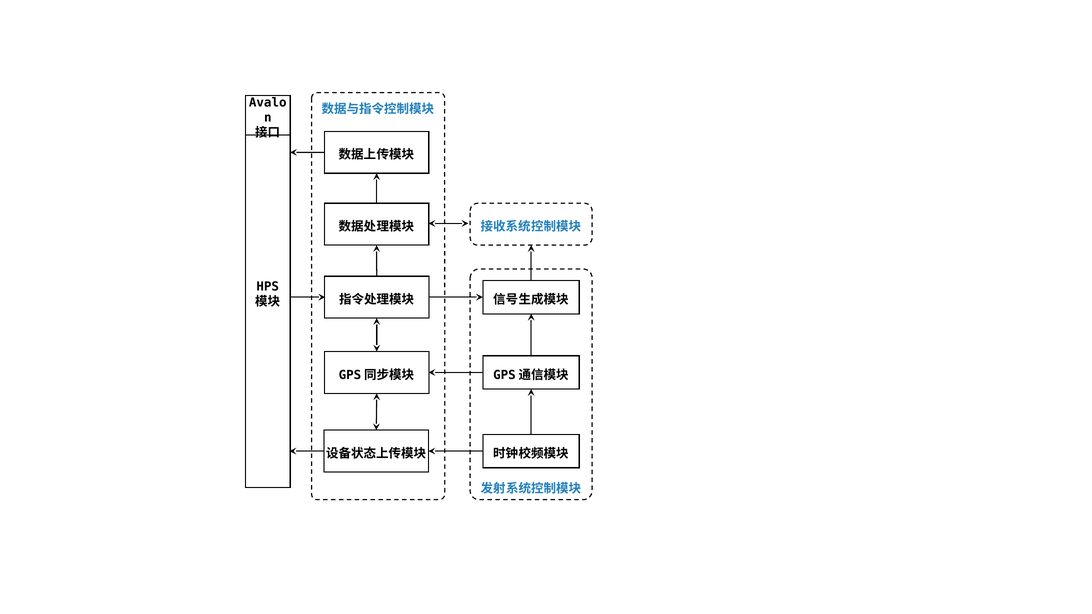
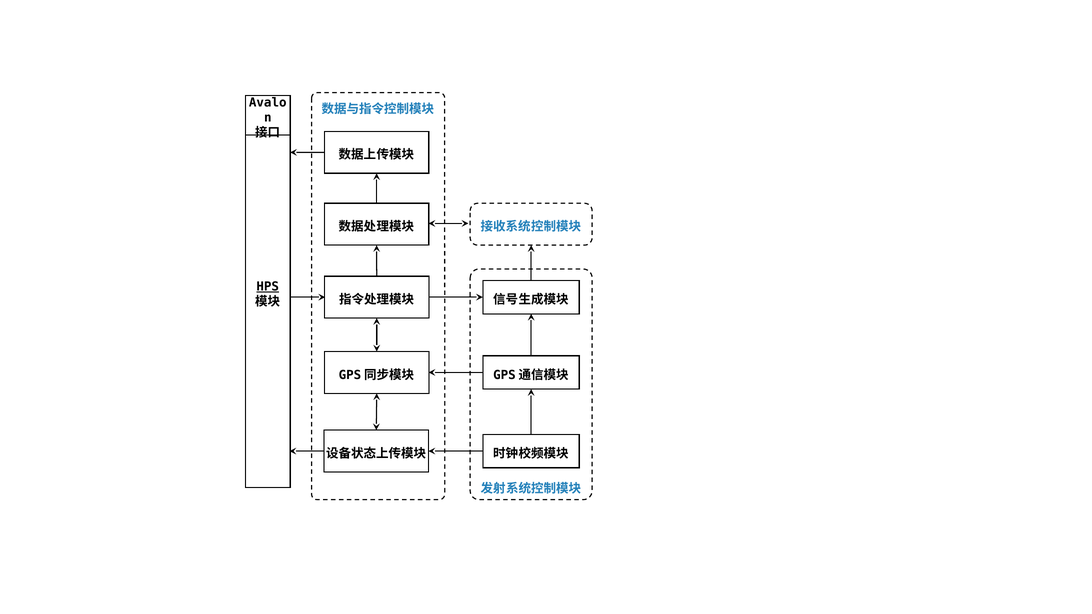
HPS underline: none -> present (268, 287)
